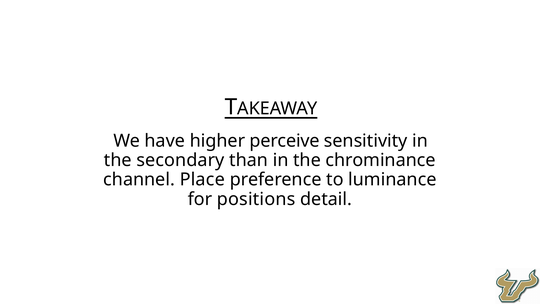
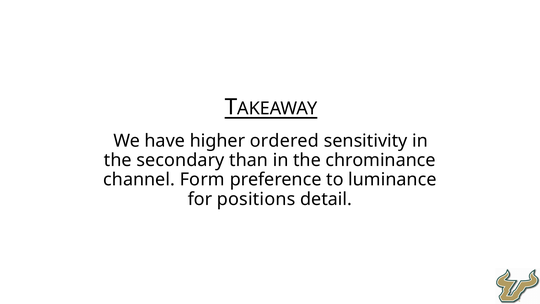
perceive: perceive -> ordered (284, 141)
Place: Place -> Form (202, 180)
